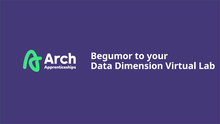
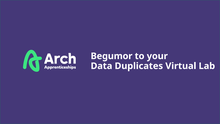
Dimension: Dimension -> Duplicates (139, 66)
